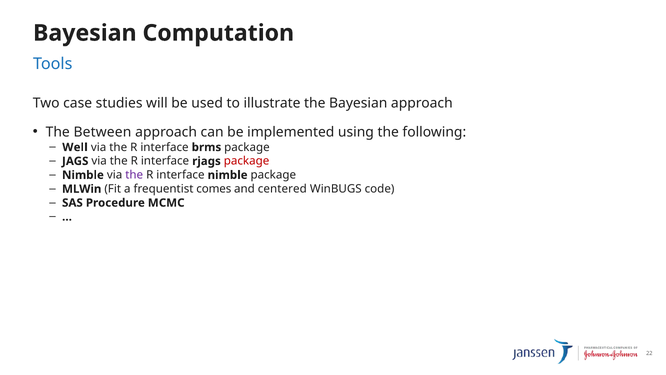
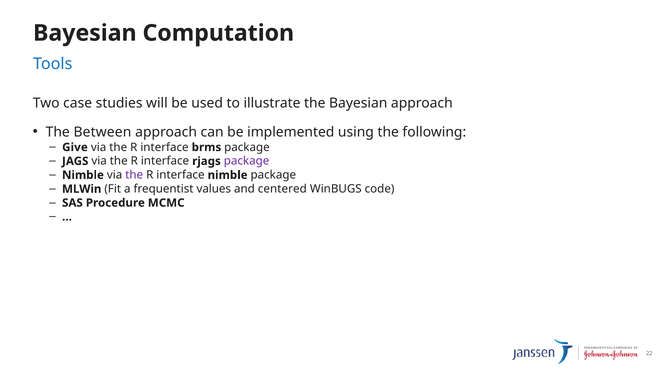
Well: Well -> Give (75, 147)
package colour: red -> purple (247, 161)
comes: comes -> values (214, 189)
